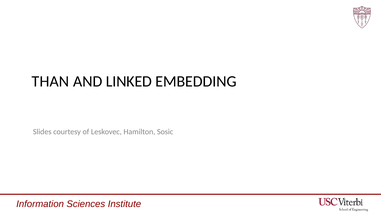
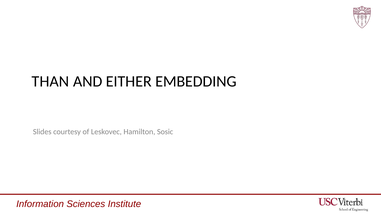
LINKED: LINKED -> EITHER (129, 82)
